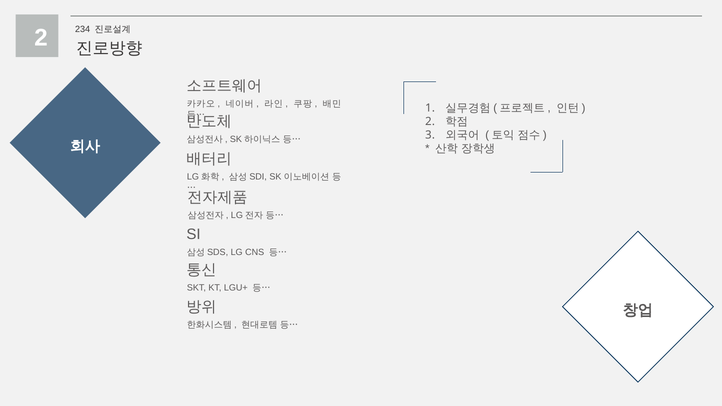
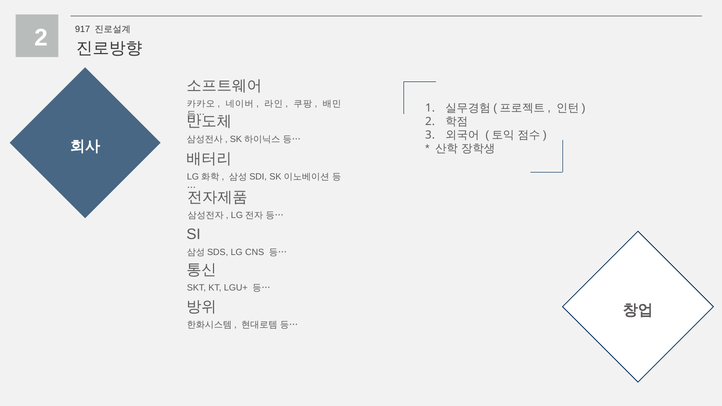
234: 234 -> 917 (83, 30)
